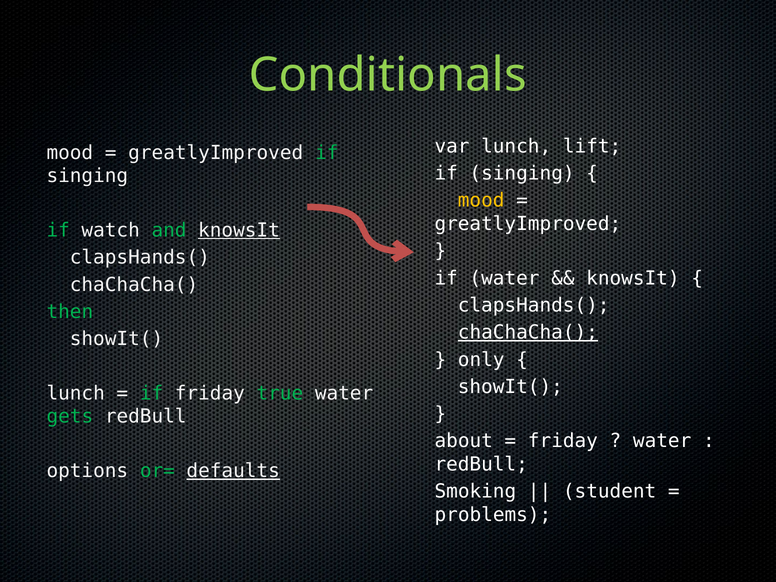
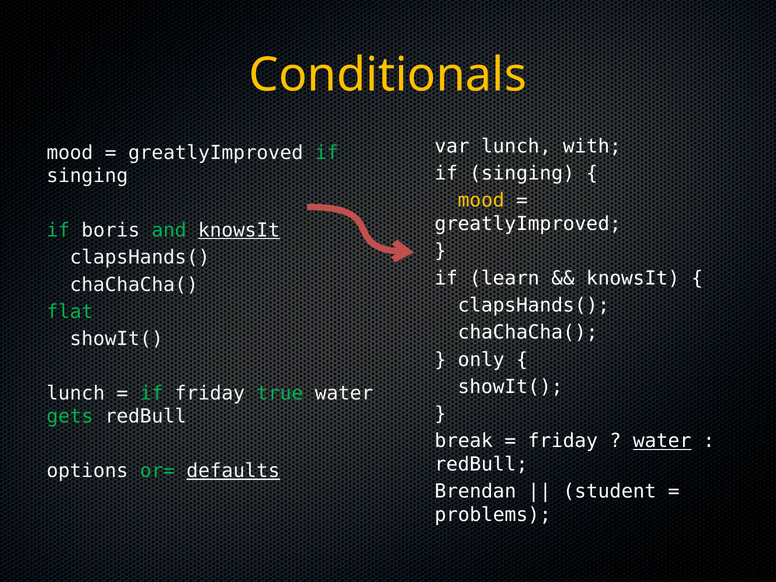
Conditionals colour: light green -> yellow (388, 75)
lift: lift -> with (592, 146)
watch: watch -> boris (111, 230)
if water: water -> learn (505, 278)
then: then -> flat (70, 312)
chaChaCha( underline: present -> none (528, 332)
about: about -> break (464, 441)
water underline: none -> present (662, 441)
Smoking: Smoking -> Brendan (475, 492)
